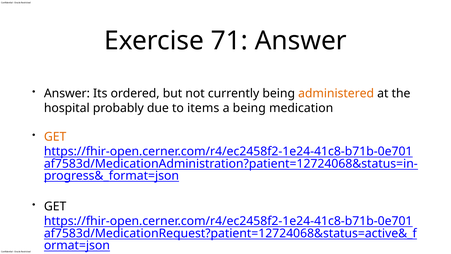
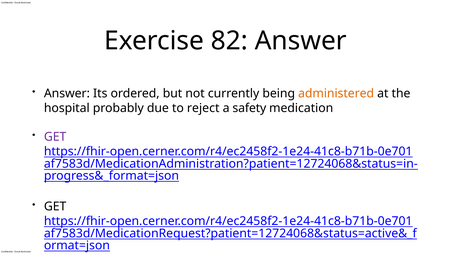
71: 71 -> 82 (229, 41)
items: items -> reject (203, 108)
a being: being -> safety (249, 108)
GET colour: orange -> purple (55, 137)
